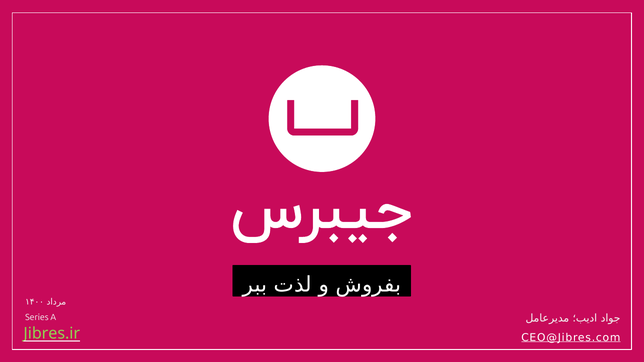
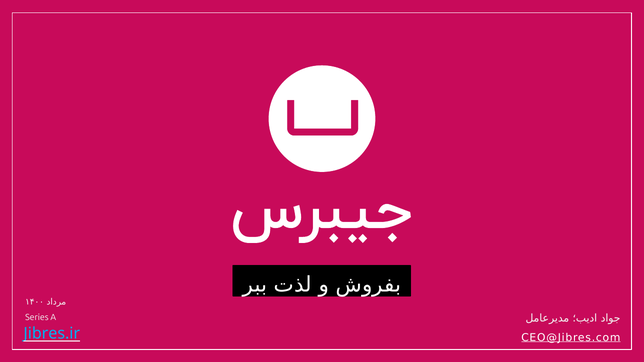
Jibres.ir colour: light green -> light blue (52, 334)
